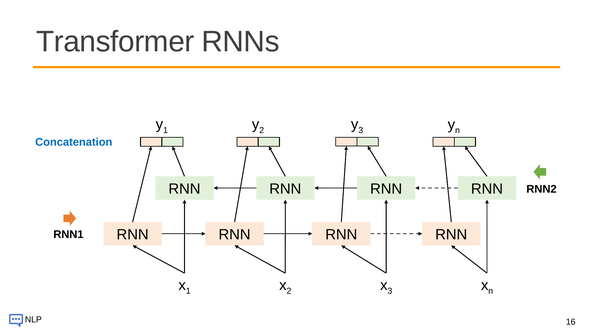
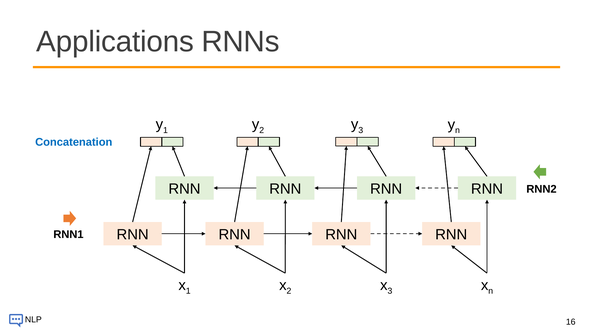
Transformer: Transformer -> Applications (115, 42)
